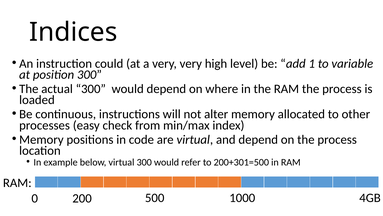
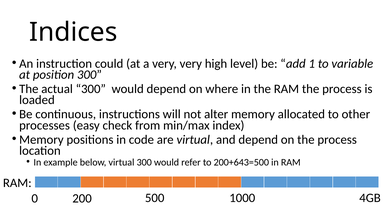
200+301=500: 200+301=500 -> 200+643=500 (241, 162)
